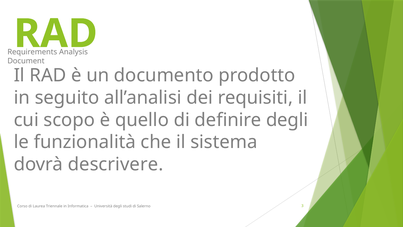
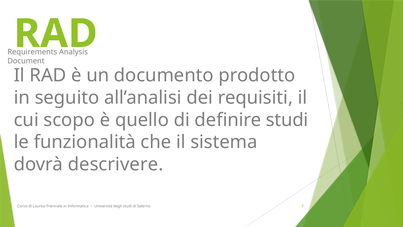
definire degli: degli -> studi (287, 120)
